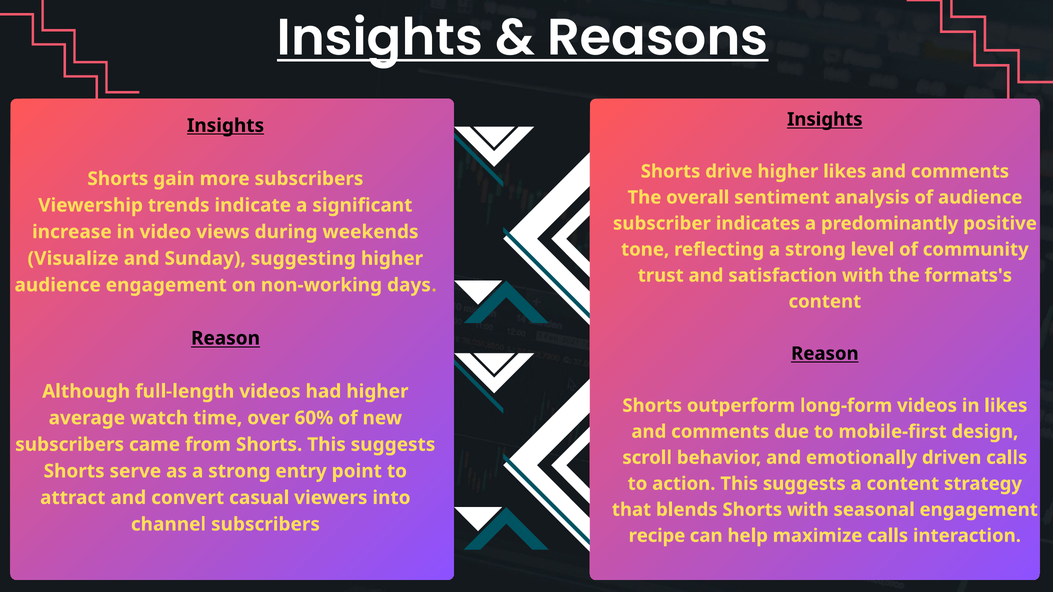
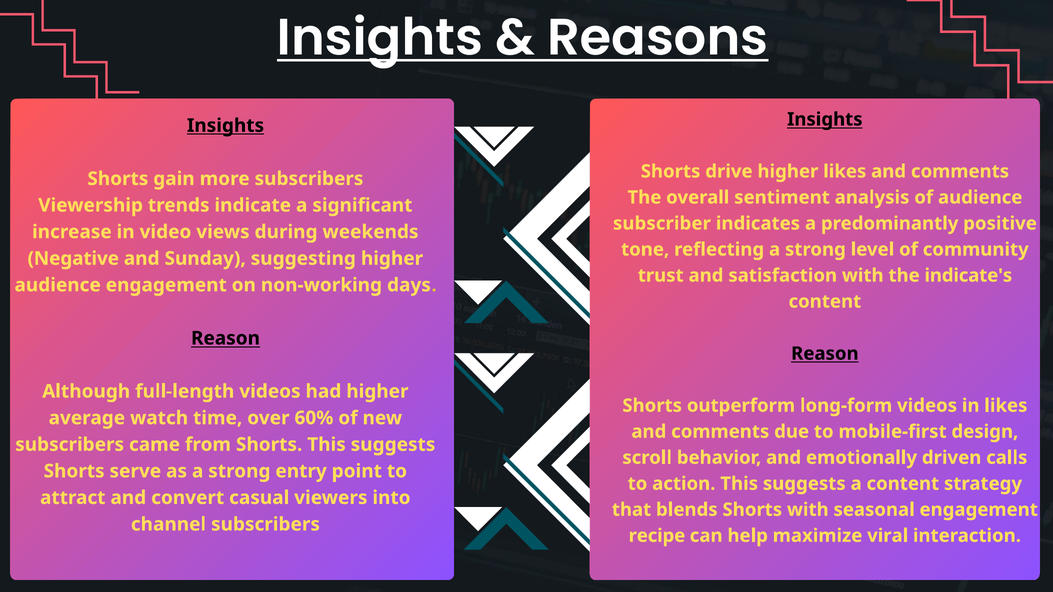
Visualize: Visualize -> Negative (73, 259)
formats's: formats's -> indicate's (968, 276)
maximize calls: calls -> viral (888, 536)
